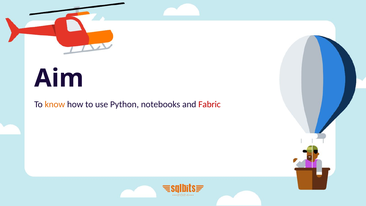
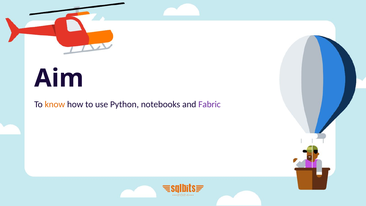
Fabric colour: red -> purple (209, 104)
